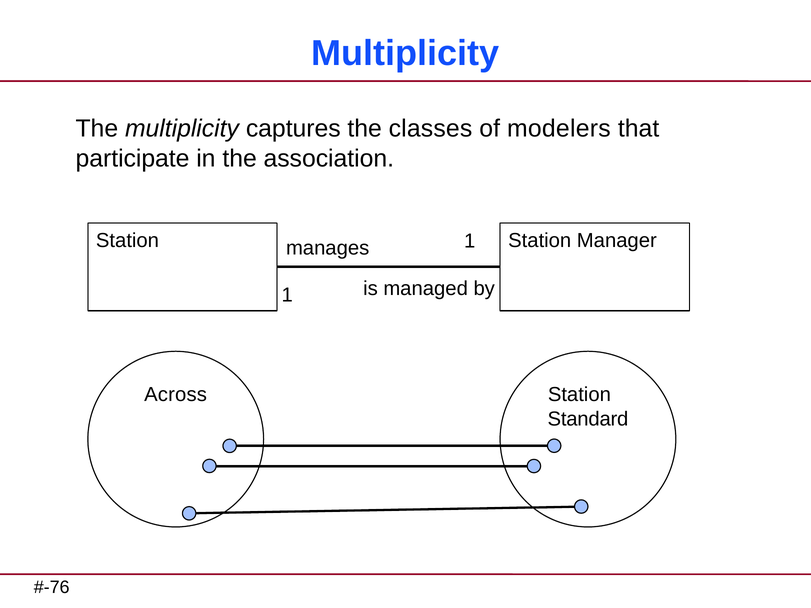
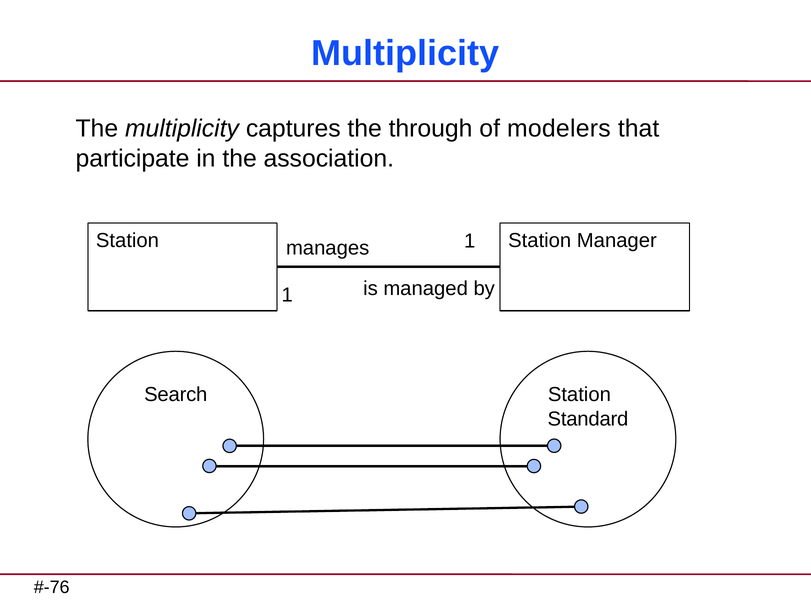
classes: classes -> through (431, 129)
Across: Across -> Search (176, 395)
